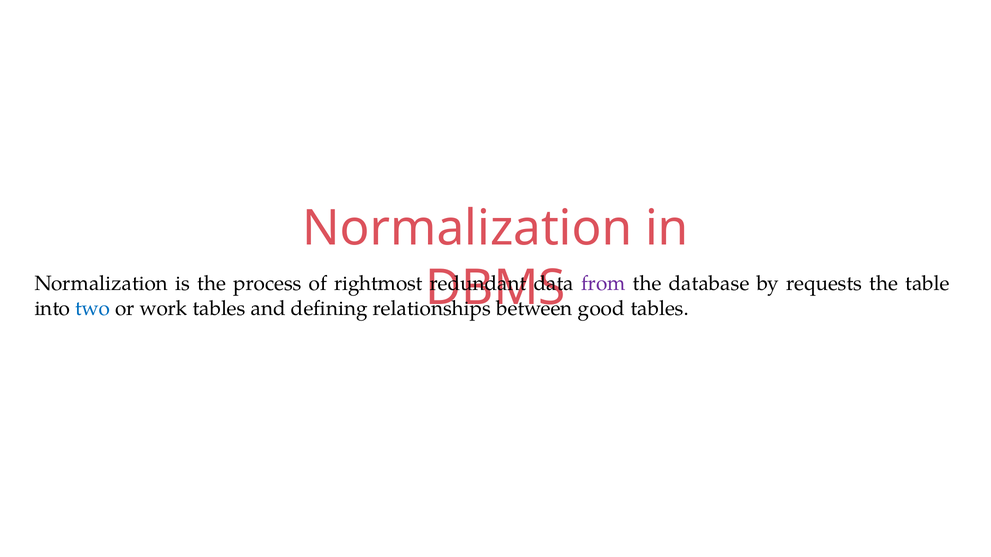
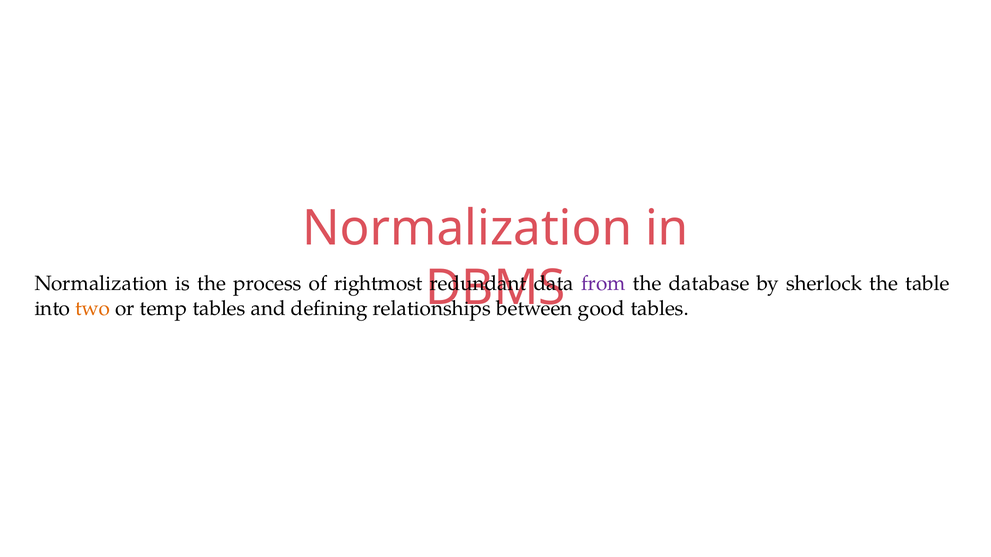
requests: requests -> sherlock (824, 284)
two colour: blue -> orange (93, 309)
work: work -> temp (163, 309)
